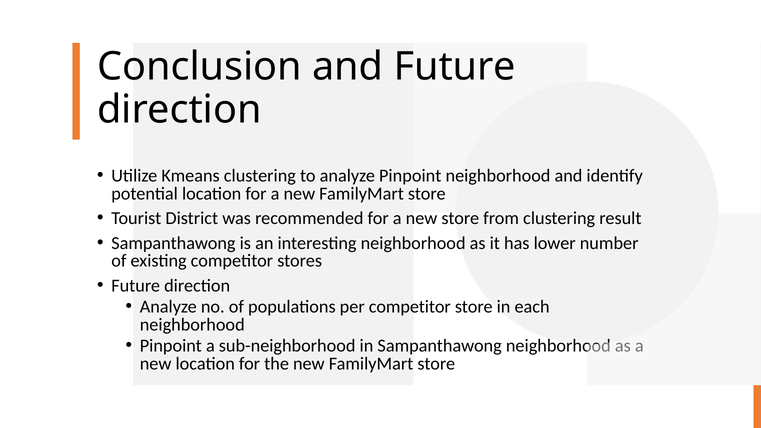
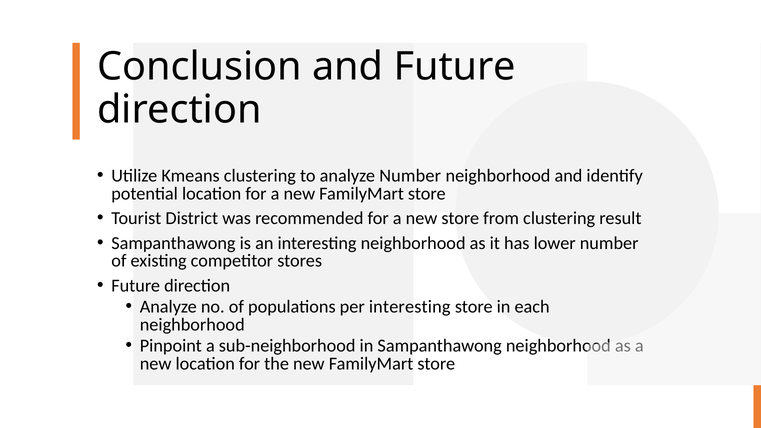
analyze Pinpoint: Pinpoint -> Number (410, 176)
per competitor: competitor -> interesting (410, 307)
